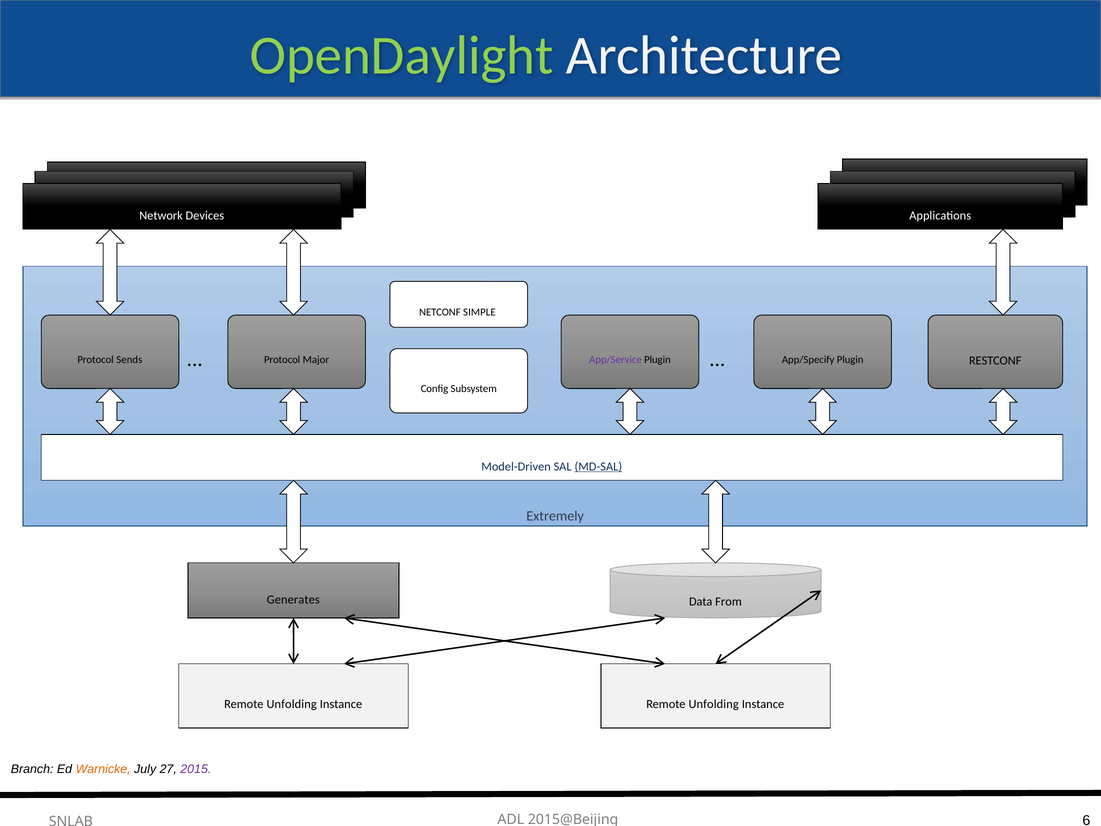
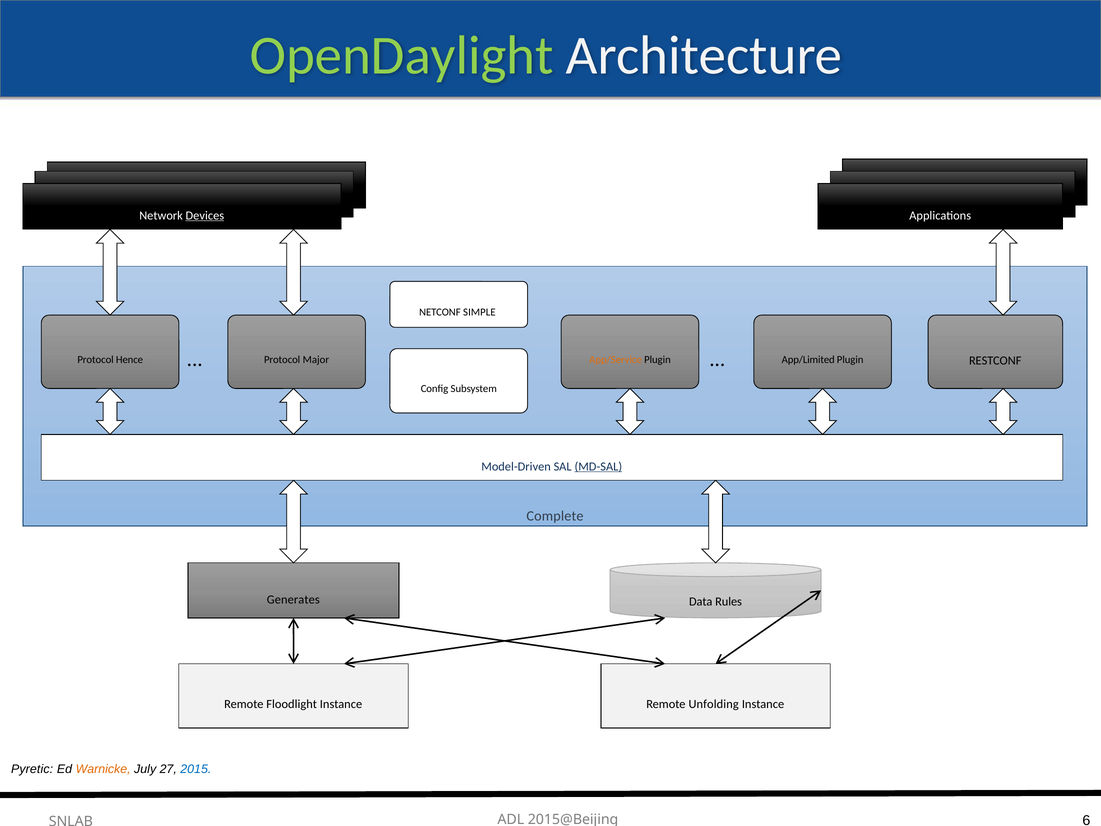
Devices underline: none -> present (205, 215)
Sends: Sends -> Hence (129, 359)
App/Service colour: purple -> orange (615, 359)
App/Specify: App/Specify -> App/Limited (808, 359)
Extremely: Extremely -> Complete (555, 516)
From: From -> Rules (729, 602)
Unfolding: Unfolding -> Floodlight (292, 704)
Branch: Branch -> Pyretic (32, 769)
2015 colour: purple -> blue (196, 769)
